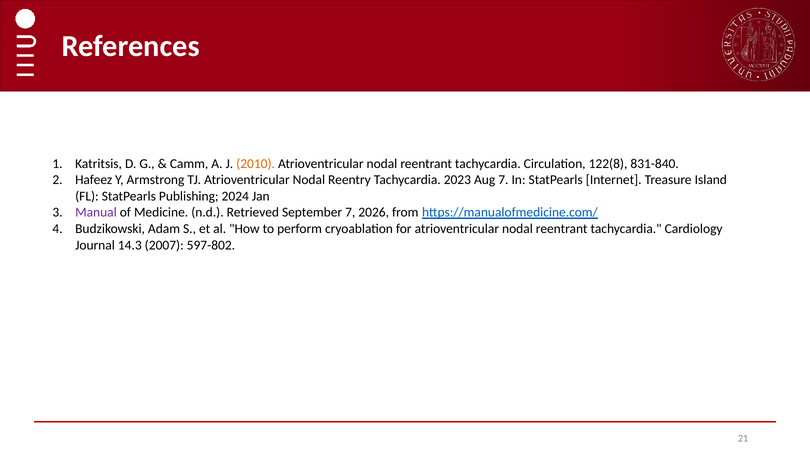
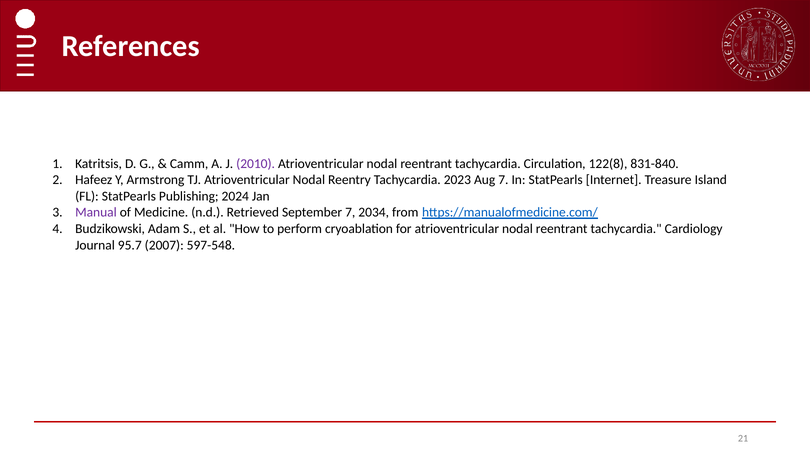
2010 colour: orange -> purple (256, 164)
2026: 2026 -> 2034 (374, 212)
14.3: 14.3 -> 95.7 (130, 245)
597-802: 597-802 -> 597-548 (211, 245)
